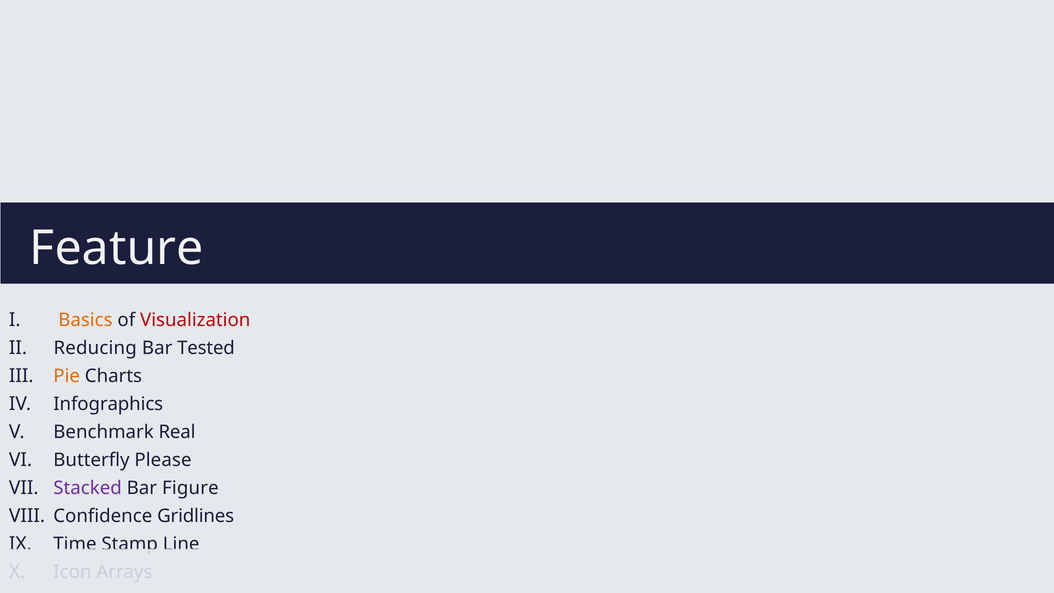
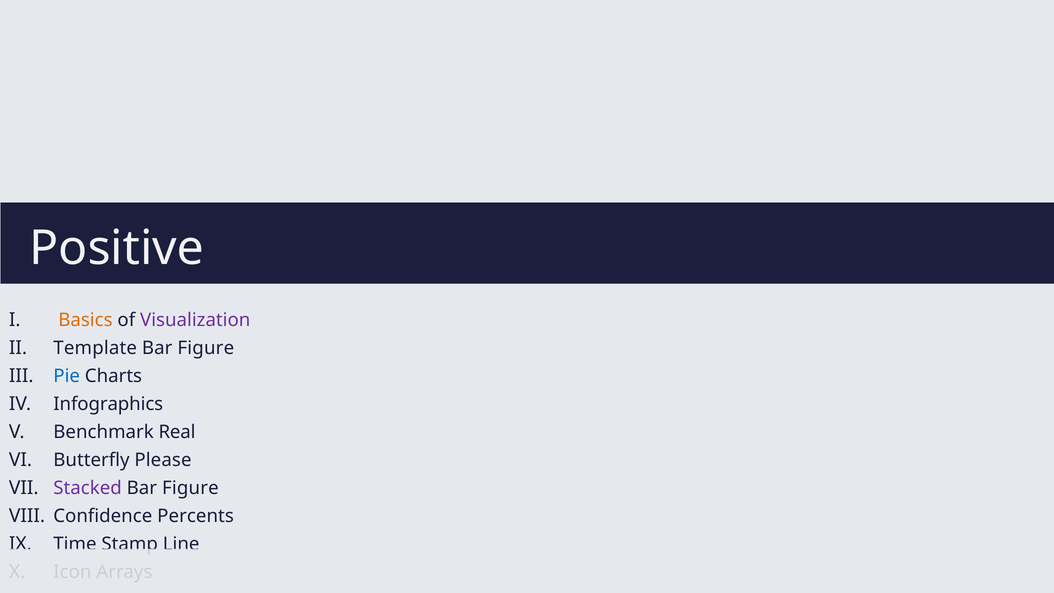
Feature: Feature -> Positive (117, 248)
Visualization colour: red -> purple (195, 320)
Reducing: Reducing -> Template (95, 348)
Tested: Tested -> Figure (206, 348)
Pie colour: orange -> blue (67, 376)
Gridlines: Gridlines -> Percents (196, 516)
